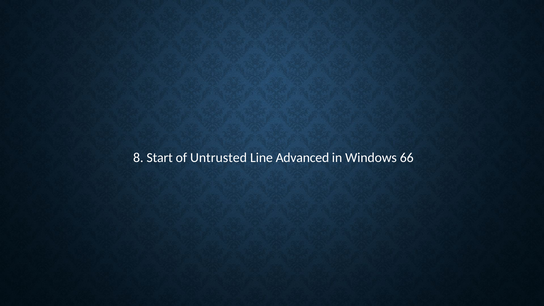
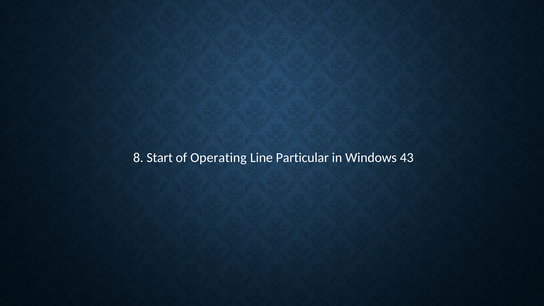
Untrusted: Untrusted -> Operating (218, 158)
Advanced: Advanced -> Particular (302, 158)
66: 66 -> 43 (407, 158)
